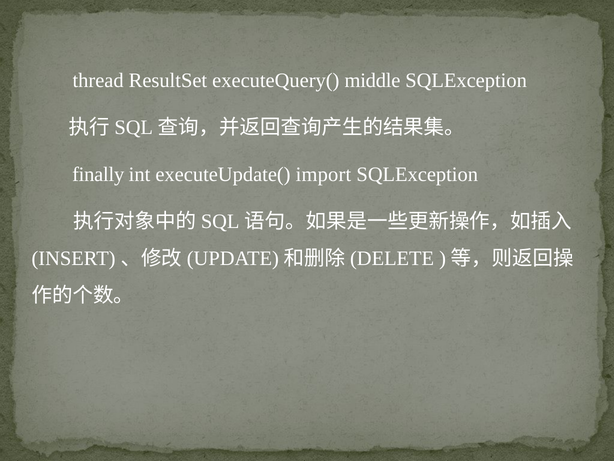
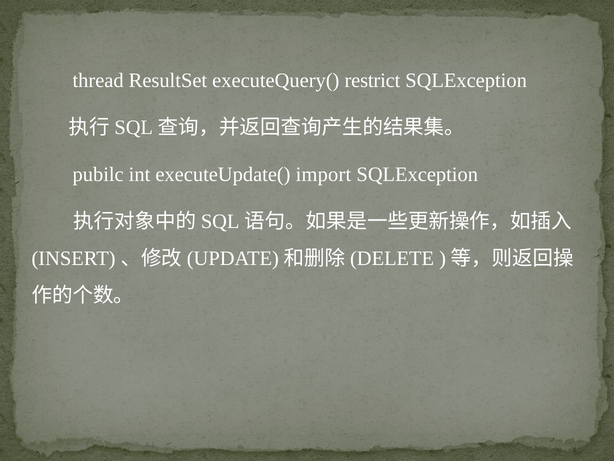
middle: middle -> restrict (372, 80)
finally: finally -> pubilc (98, 174)
